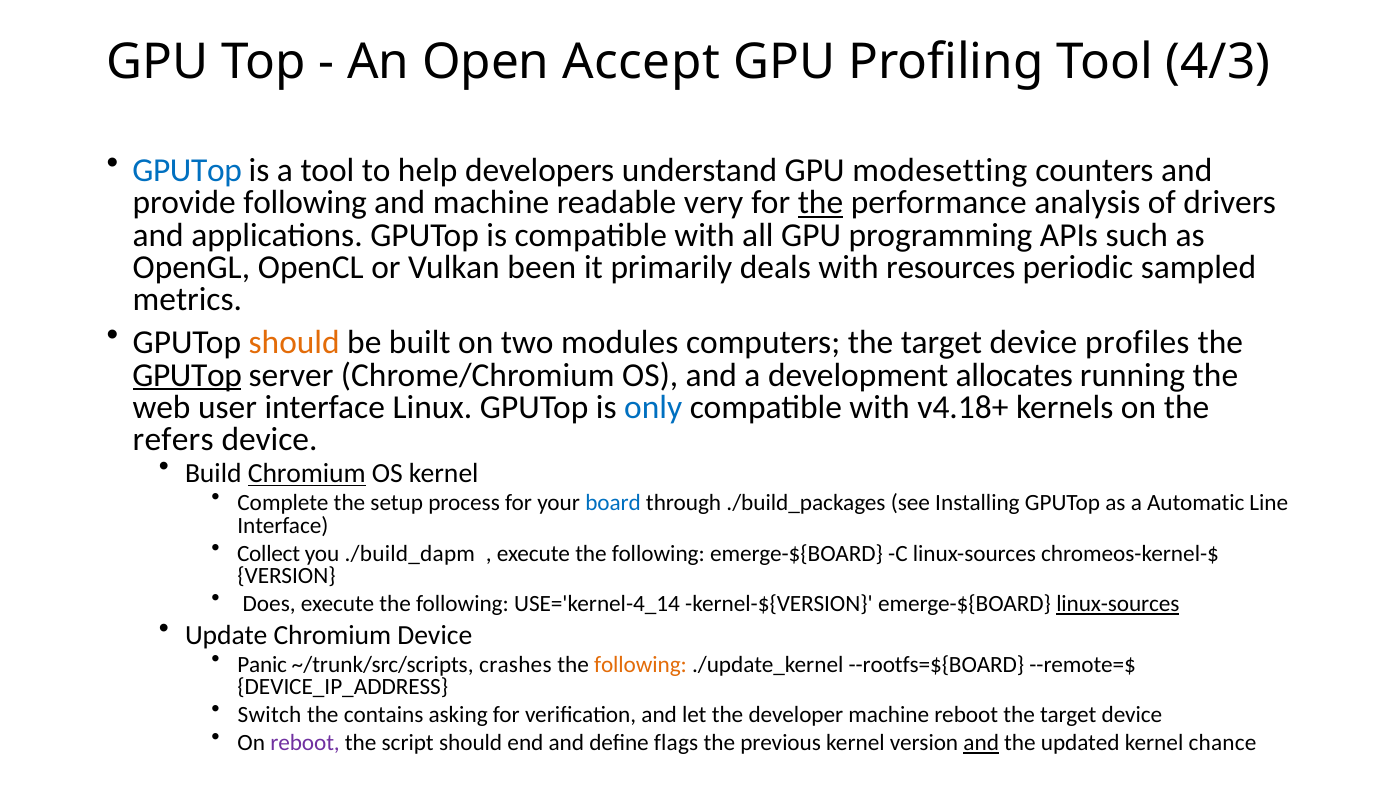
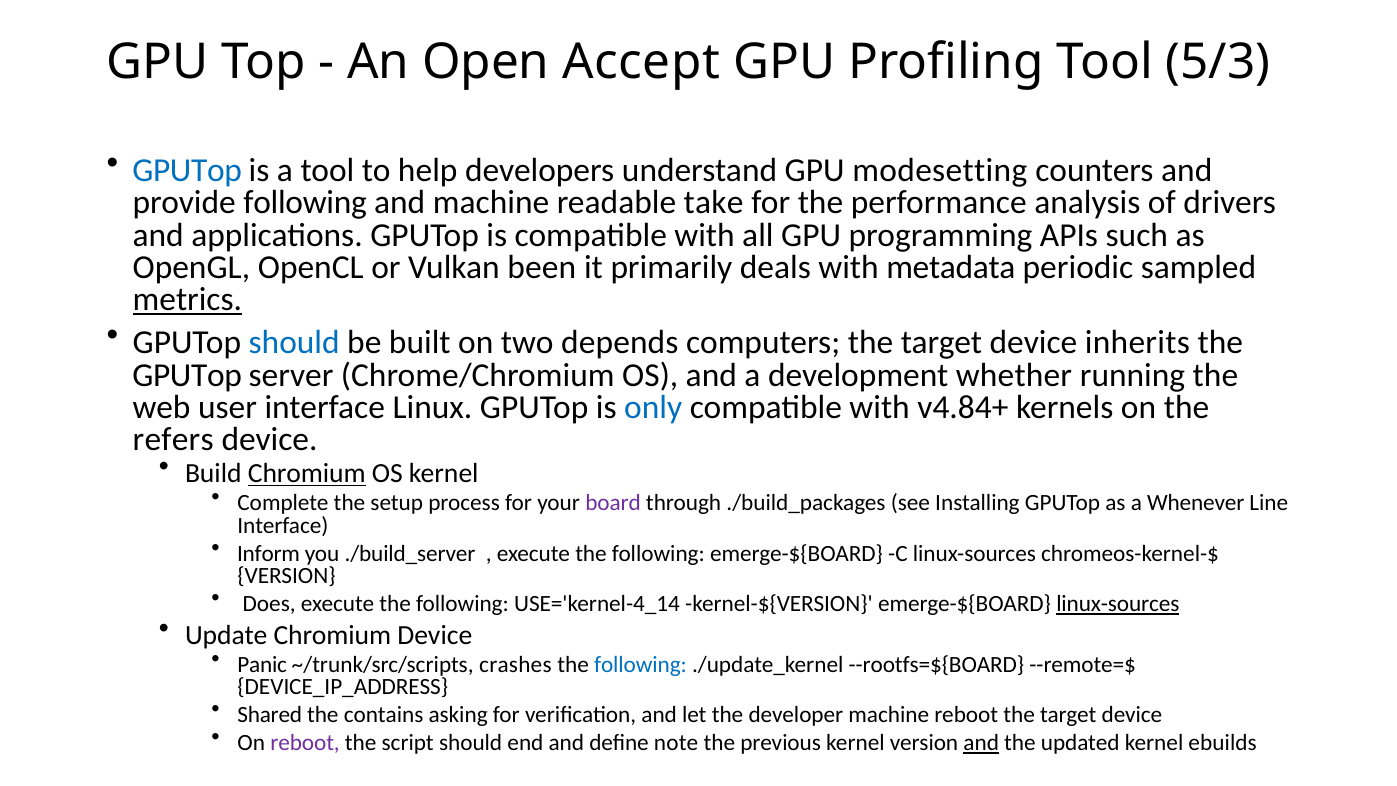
4/3: 4/3 -> 5/3 (1218, 62)
very: very -> take (714, 203)
the underline: present -> none (821, 203)
resources: resources -> metadata (951, 267)
metrics underline: none -> present (187, 299)
should colour: orange -> blue (294, 343)
modules: modules -> depends (620, 343)
profiles: profiles -> inherits (1137, 343)
GPUTop underline: present -> none (187, 375)
allocates: allocates -> whether (1014, 375)
v4.18+: v4.18+ -> v4.84+ (963, 407)
board colour: blue -> purple (613, 503)
Automatic: Automatic -> Whenever (1196, 503)
Collect: Collect -> Inform (269, 553)
./build_dapm: ./build_dapm -> ./build_server (410, 553)
following colour: orange -> blue (640, 664)
Switch: Switch -> Shared (270, 715)
flags: flags -> note (676, 743)
chance: chance -> ebuilds (1223, 743)
